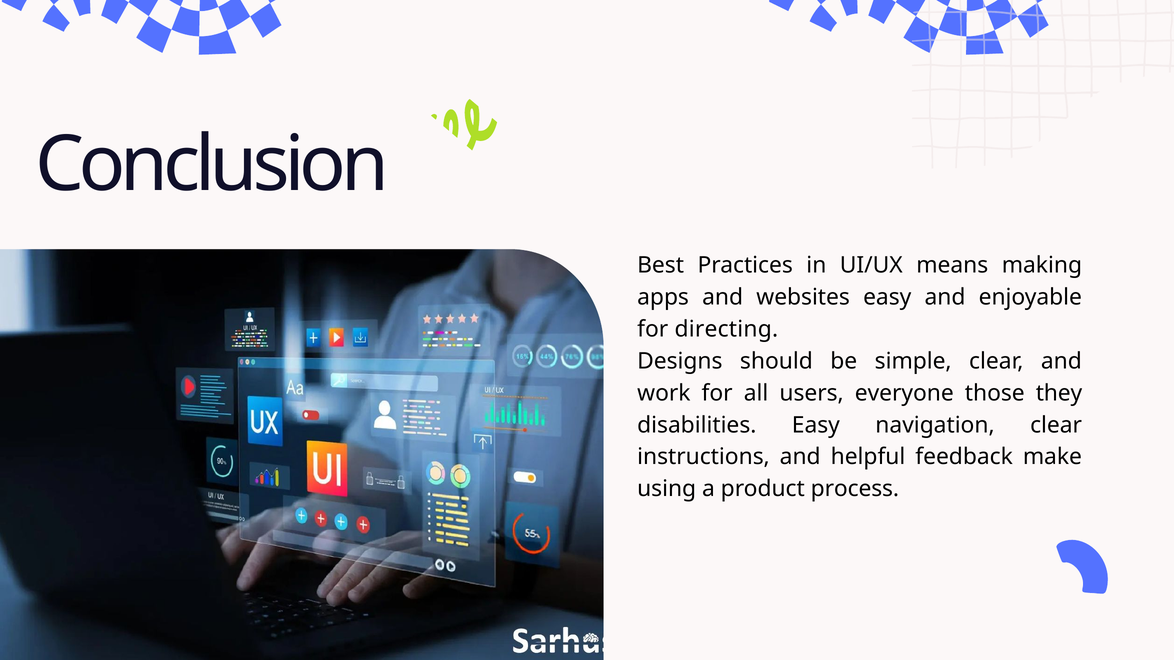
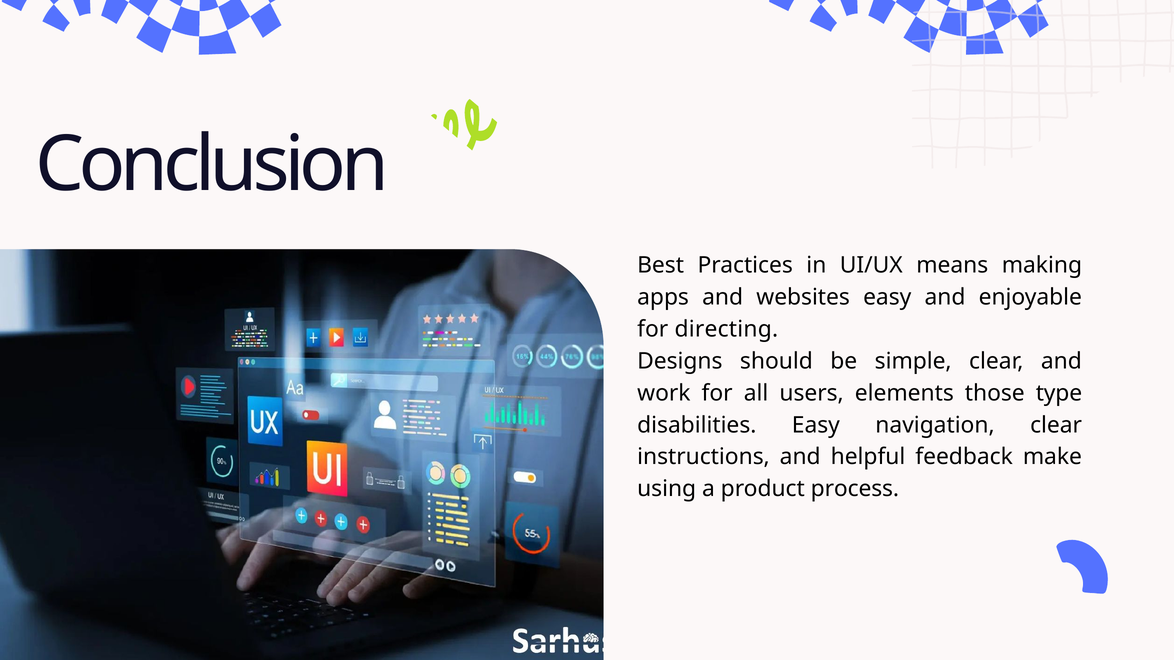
everyone: everyone -> elements (904, 393)
they: they -> type (1059, 393)
